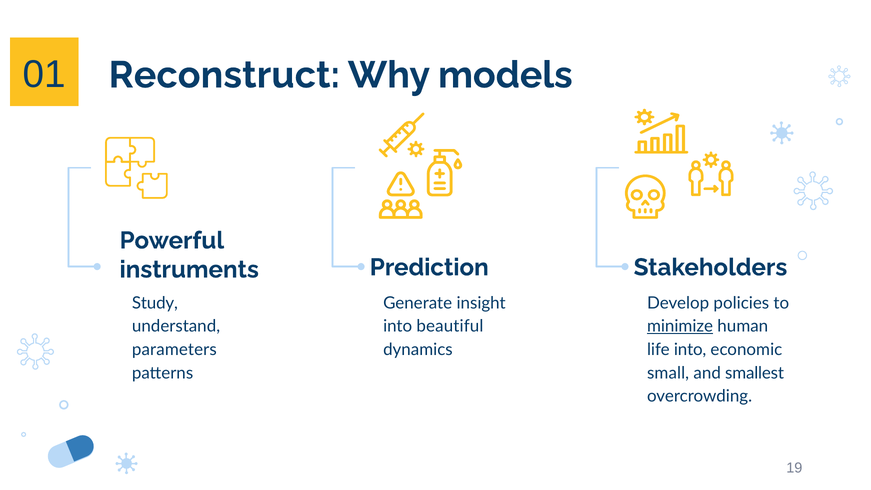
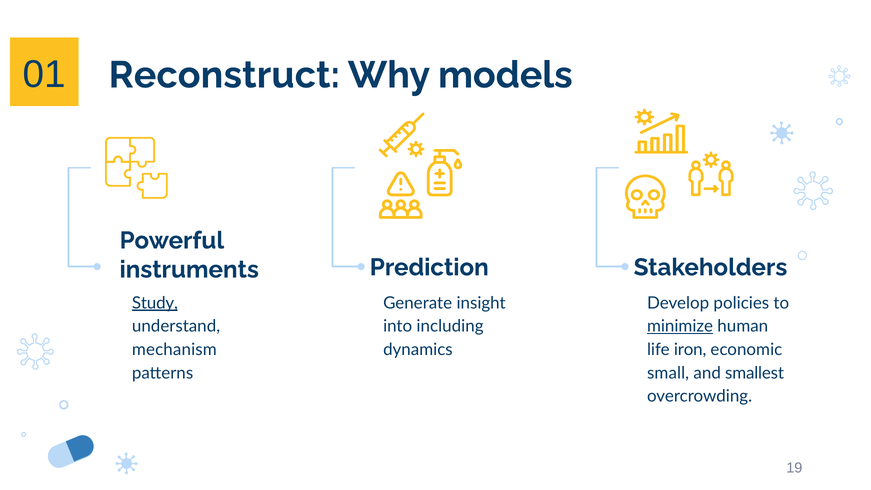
Study underline: none -> present (155, 303)
beautiful: beautiful -> including (450, 326)
parameters: parameters -> mechanism (174, 350)
life into: into -> iron (690, 350)
